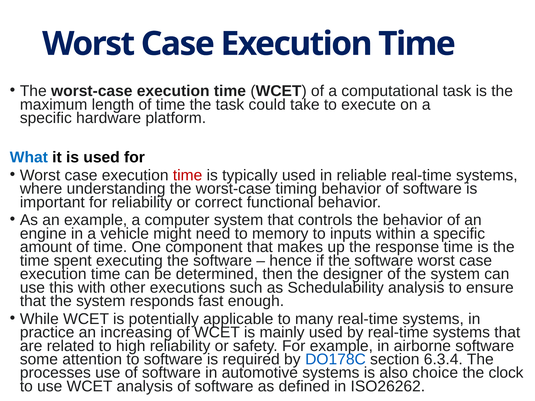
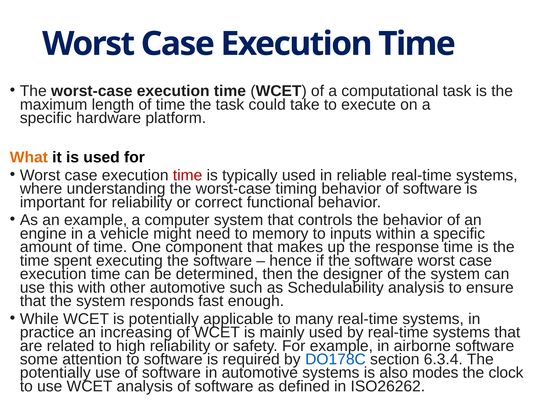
What colour: blue -> orange (29, 157)
other executions: executions -> automotive (188, 288)
processes: processes -> potentially (55, 373)
choice: choice -> modes (435, 373)
